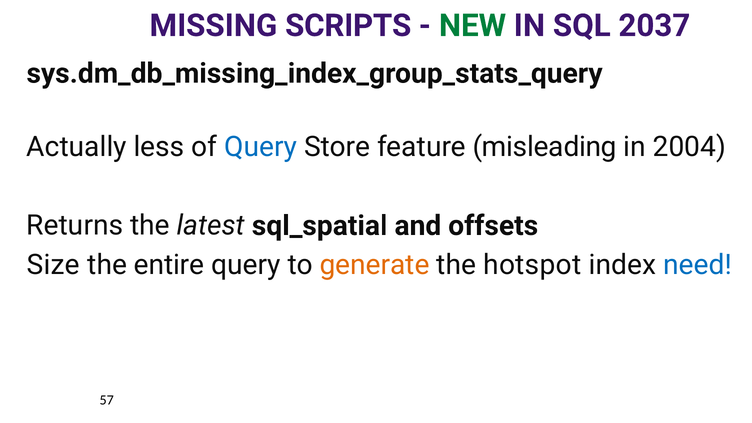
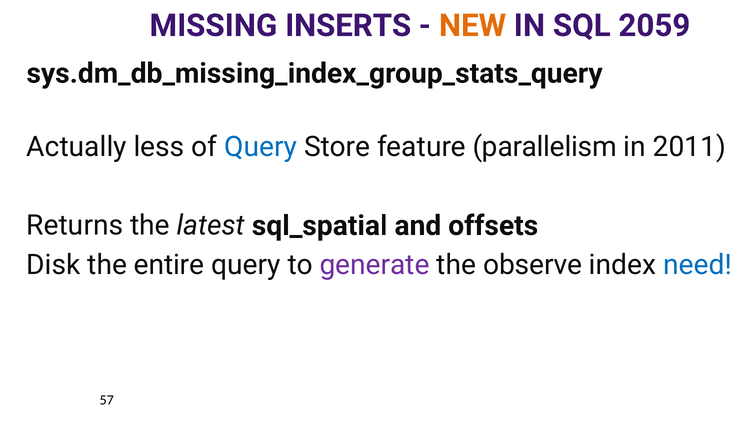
SCRIPTS: SCRIPTS -> INSERTS (348, 26)
NEW colour: green -> orange (472, 26)
2037: 2037 -> 2059 (654, 26)
misleading: misleading -> parallelism (545, 147)
2004: 2004 -> 2011 (689, 147)
Size: Size -> Disk (53, 265)
generate colour: orange -> purple (375, 265)
hotspot: hotspot -> observe (533, 265)
